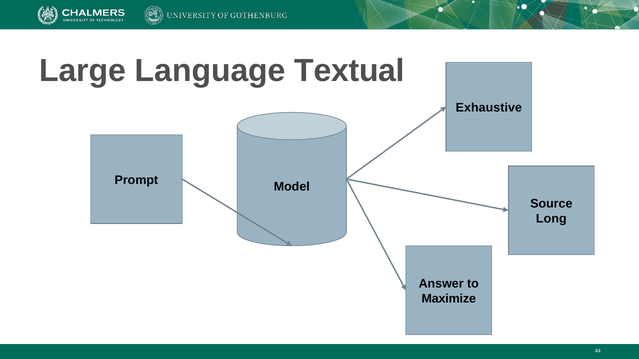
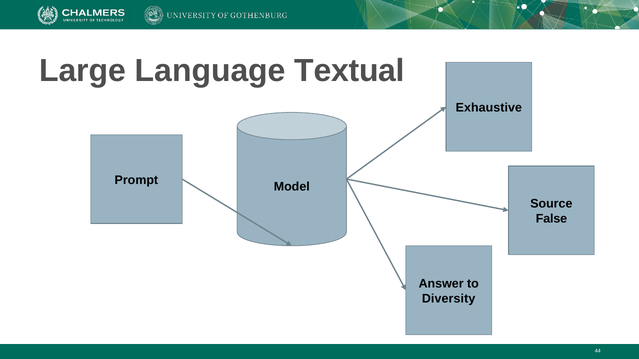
Long: Long -> False (551, 219)
Maximize: Maximize -> Diversity (449, 299)
